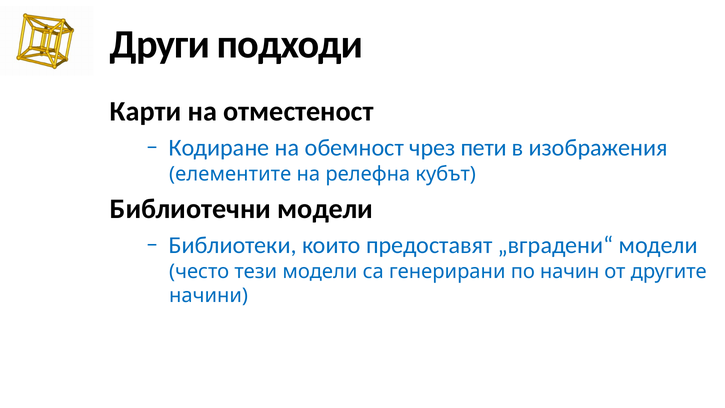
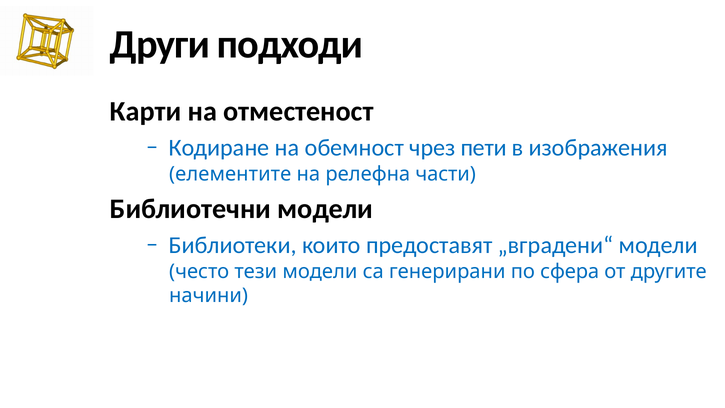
кубът: кубът -> части (446, 174)
начин: начин -> сфера (570, 271)
